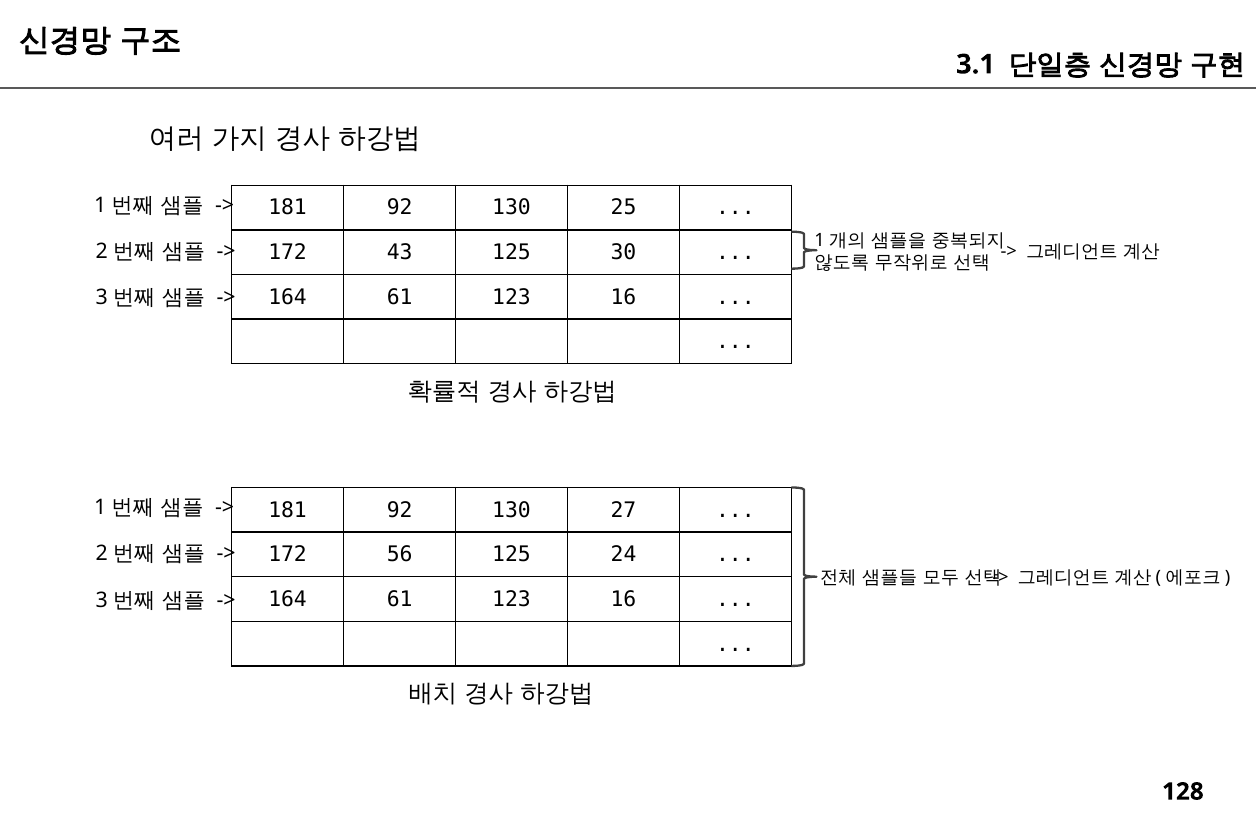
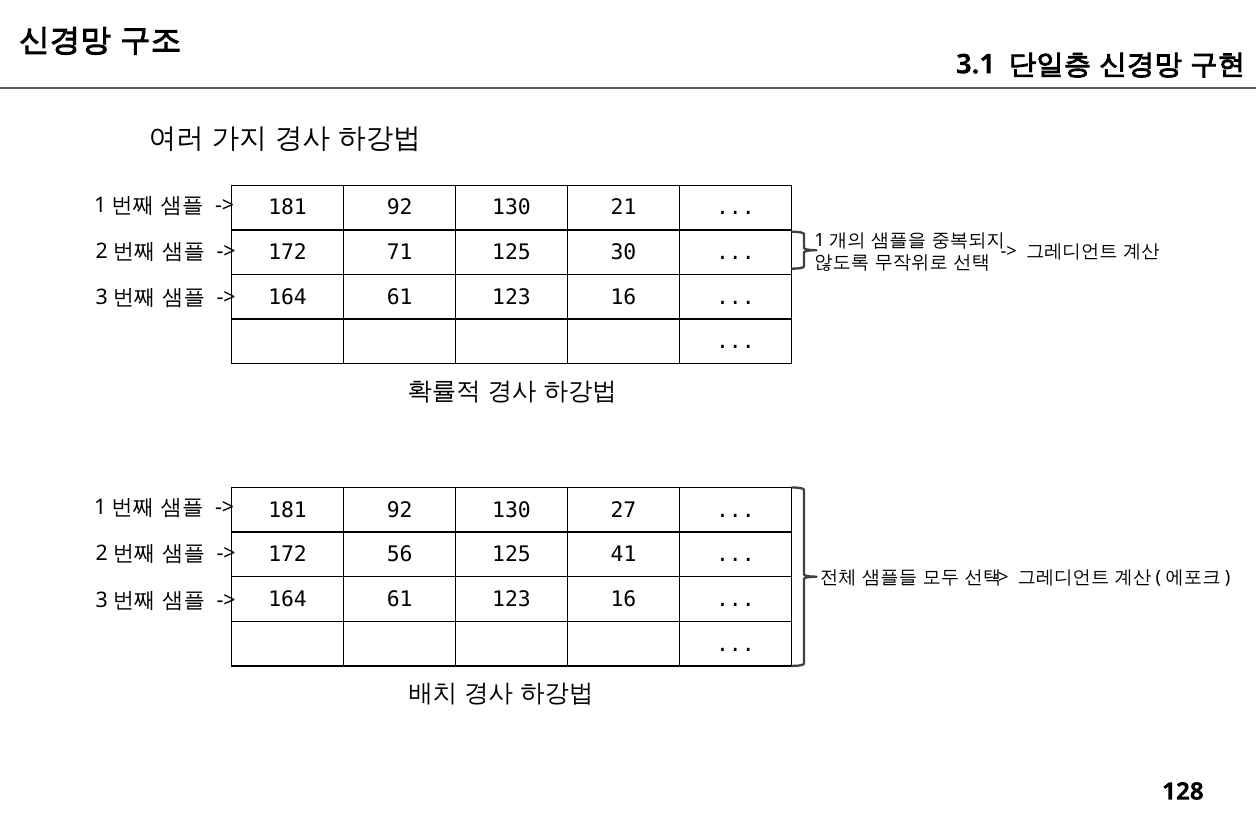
25: 25 -> 21 (624, 208)
43: 43 -> 71 (400, 253)
24: 24 -> 41 (624, 555)
